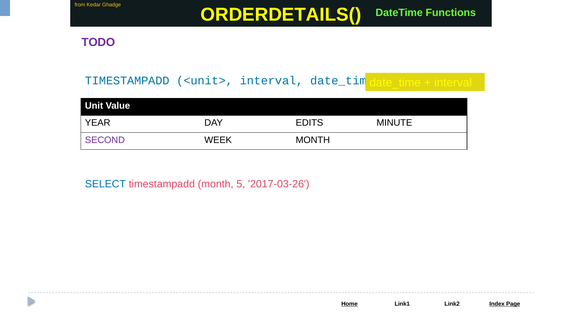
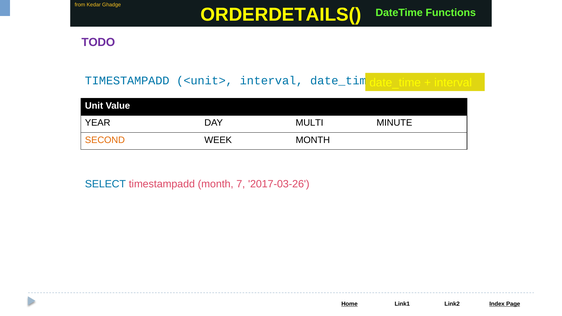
EDITS: EDITS -> MULTI (310, 123)
SECOND colour: purple -> orange (105, 140)
5: 5 -> 7 (241, 184)
